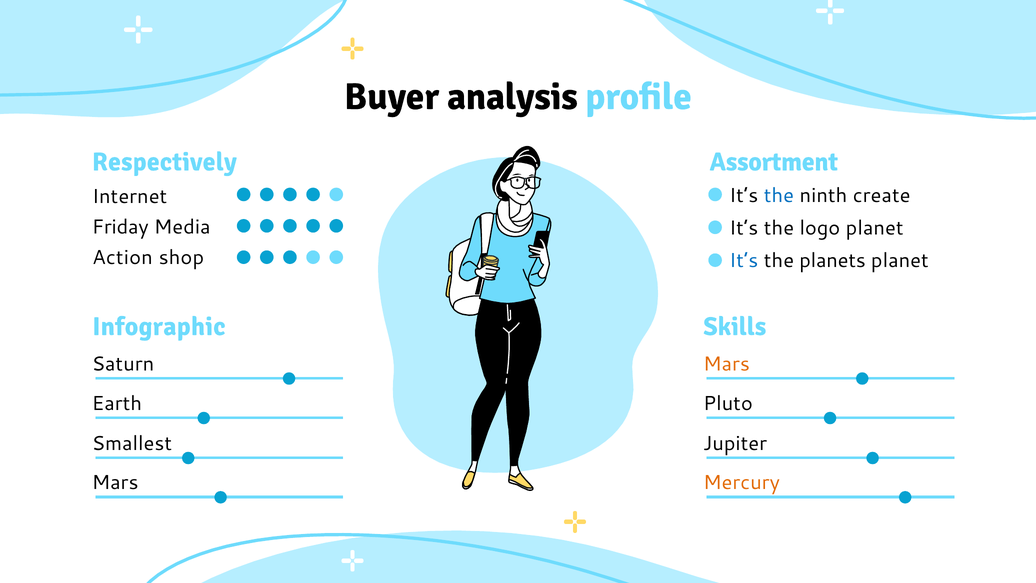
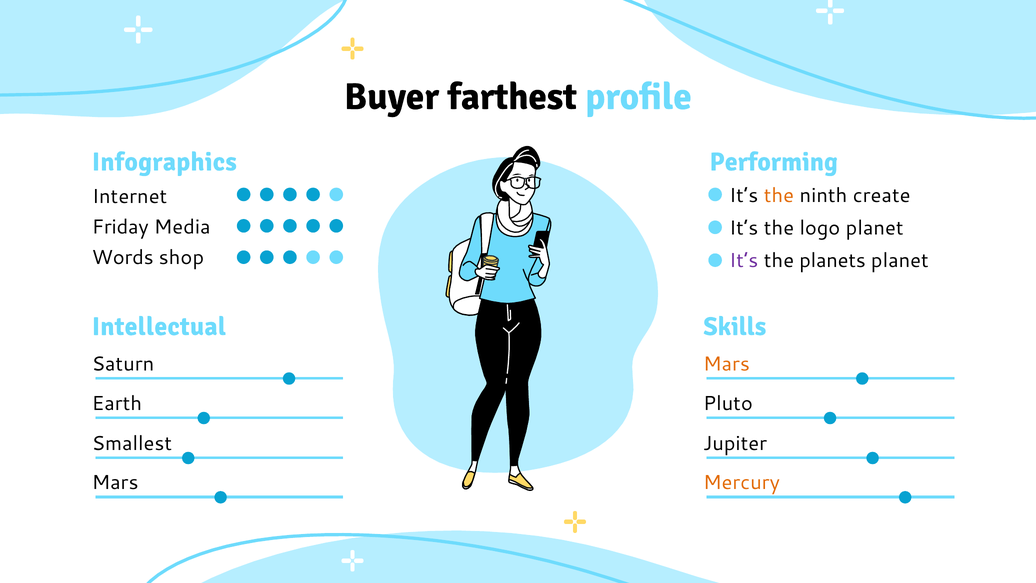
analysis: analysis -> farthest (512, 97)
Respectively: Respectively -> Infographics (164, 162)
Assortment: Assortment -> Performing (774, 162)
the colour: blue -> orange (779, 195)
Action: Action -> Words (123, 257)
It’s colour: blue -> purple (744, 261)
Infographic: Infographic -> Intellectual (159, 326)
